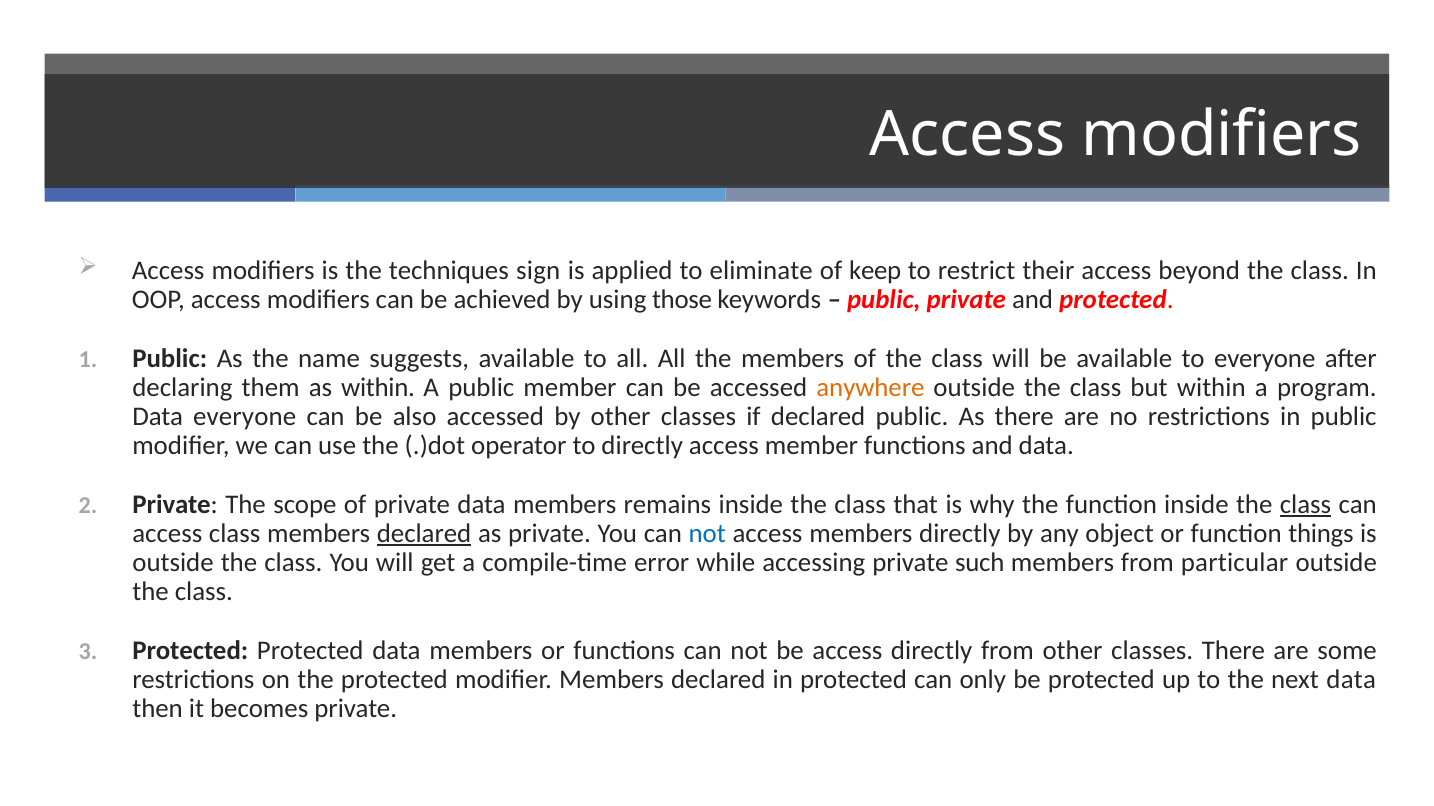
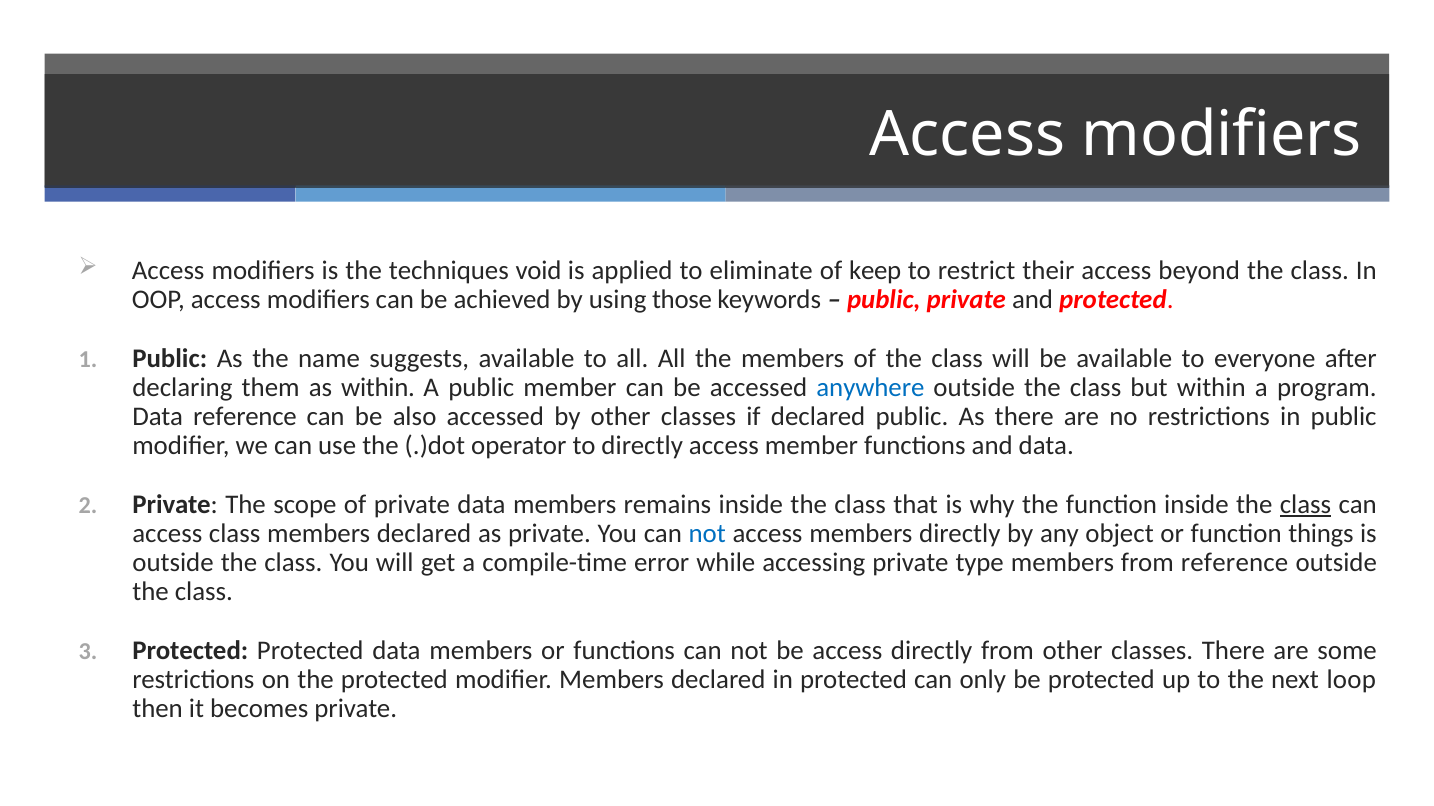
sign: sign -> void (539, 271)
anywhere colour: orange -> blue (870, 388)
Data everyone: everyone -> reference (245, 417)
declared underline: present -> none (424, 534)
such: such -> type (980, 563)
from particular: particular -> reference (1235, 563)
next data: data -> loop (1351, 680)
